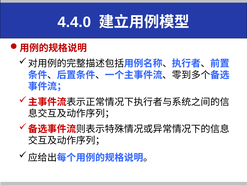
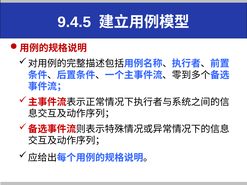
4.4.0: 4.4.0 -> 9.4.5 (74, 22)
